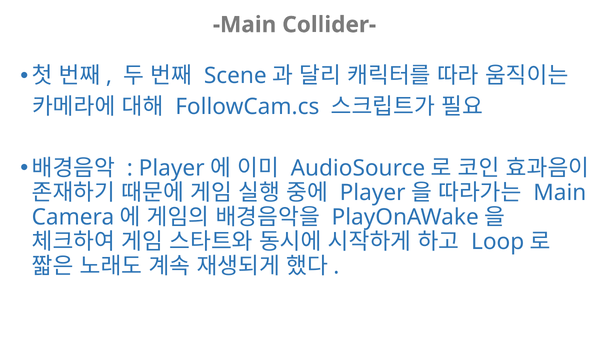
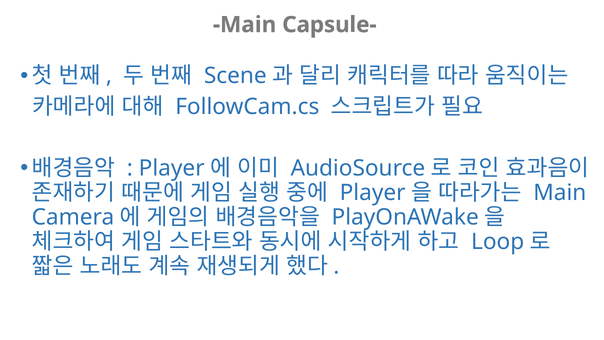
Collider-: Collider- -> Capsule- (329, 25)
